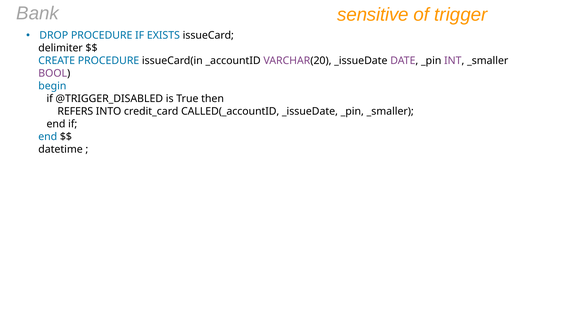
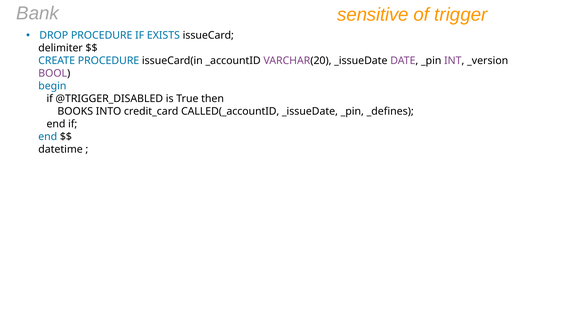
INT _smaller: _smaller -> _version (488, 61)
REFERS: REFERS -> BOOKS (75, 111)
_pin _smaller: _smaller -> _defines (390, 111)
